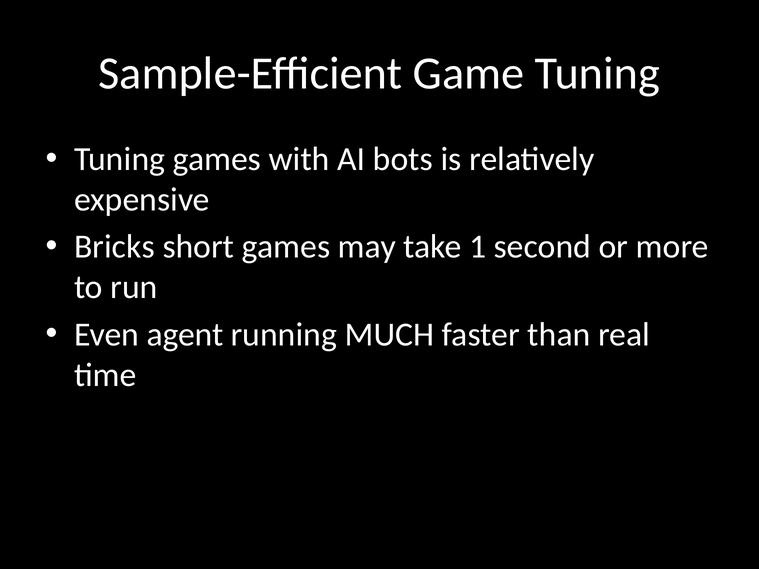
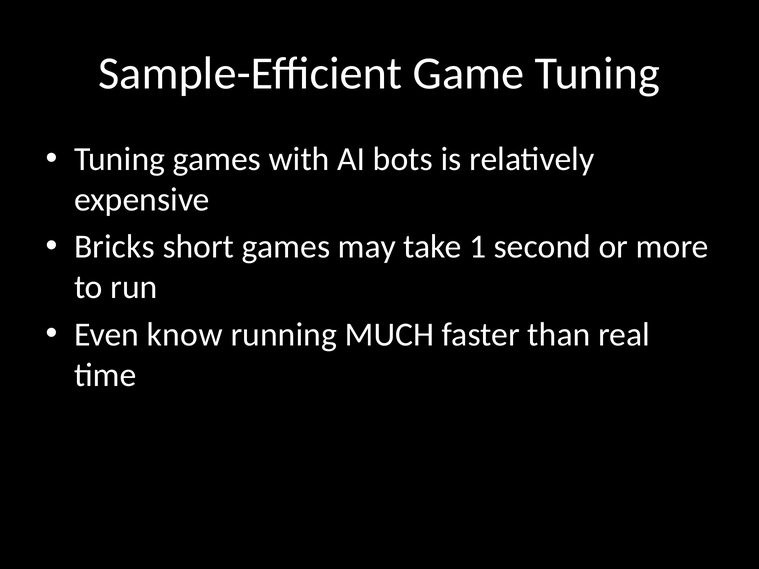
agent: agent -> know (185, 335)
